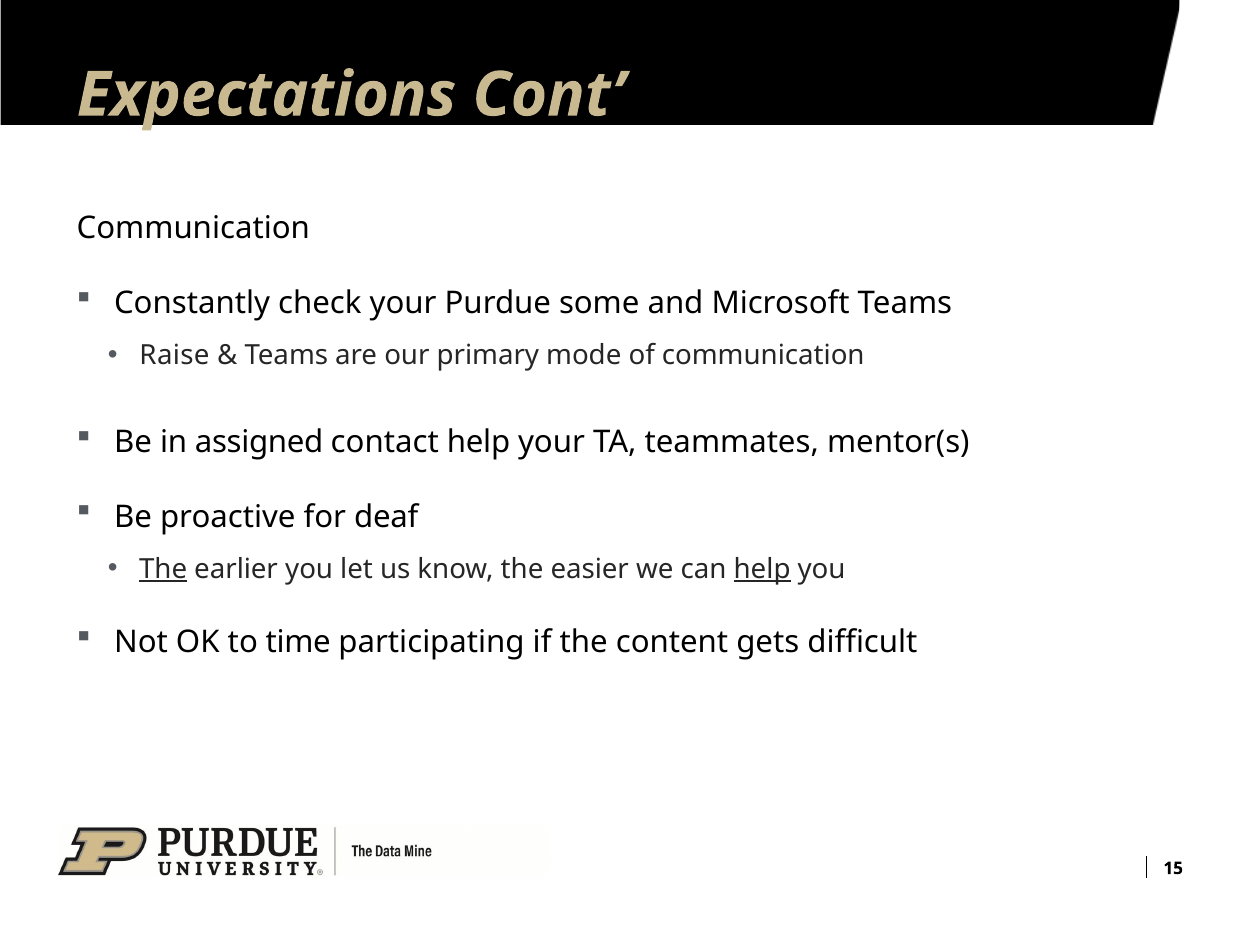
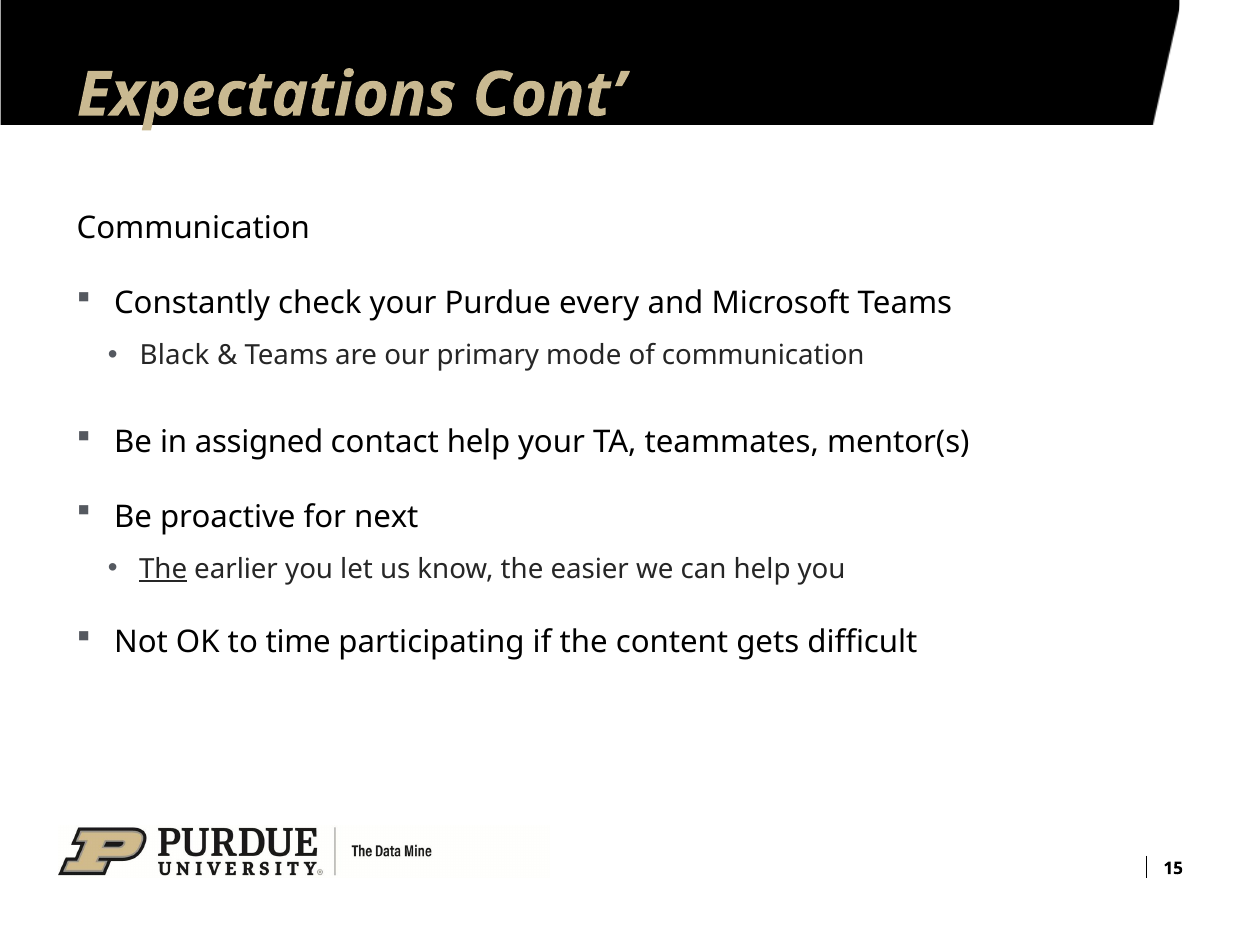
some: some -> every (599, 303)
Raise: Raise -> Black (174, 356)
deaf: deaf -> next (386, 517)
help underline: present -> none (762, 569)
